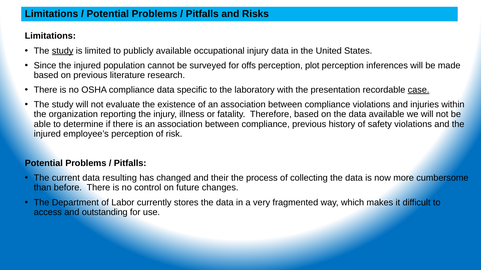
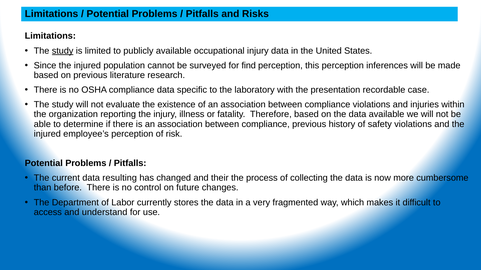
offs: offs -> find (249, 66)
plot: plot -> this (312, 66)
case underline: present -> none (419, 90)
outstanding: outstanding -> understand (105, 213)
